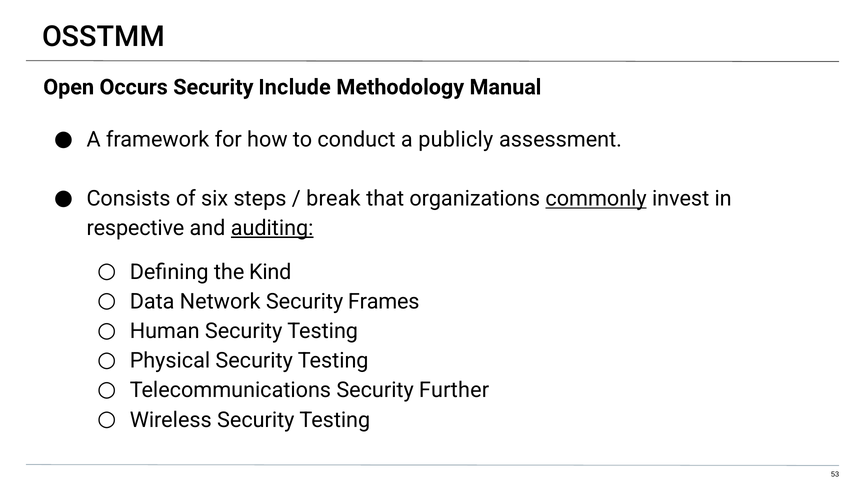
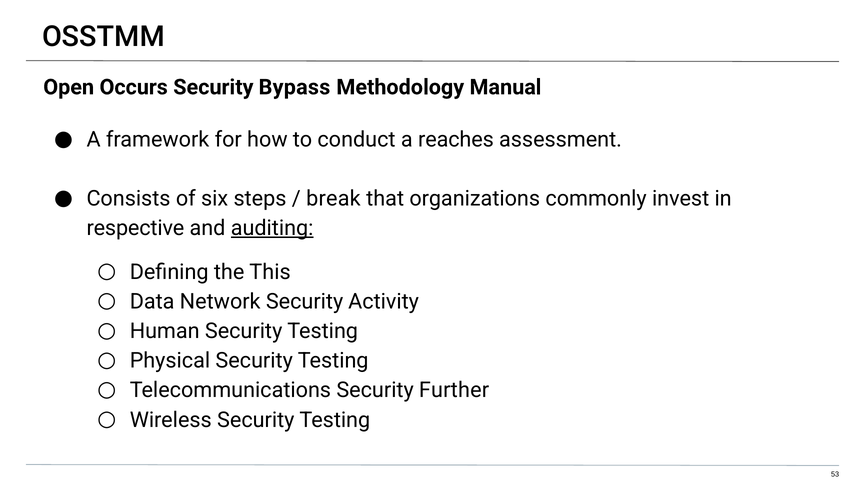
Include: Include -> Bypass (294, 87)
publicly: publicly -> reaches (456, 140)
commonly underline: present -> none (596, 198)
Kind: Kind -> This (270, 272)
Frames: Frames -> Activity (384, 301)
